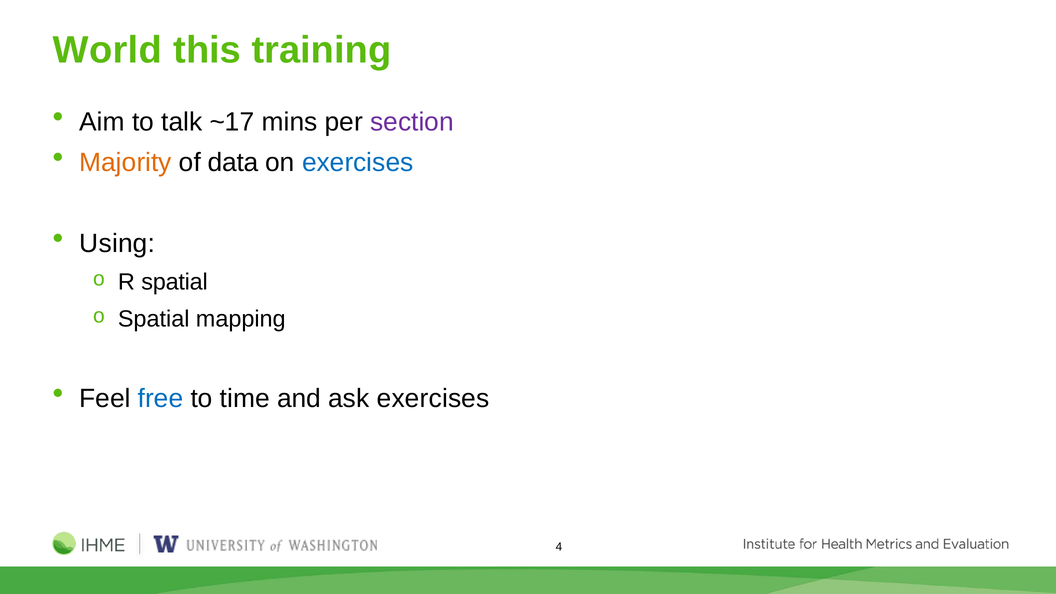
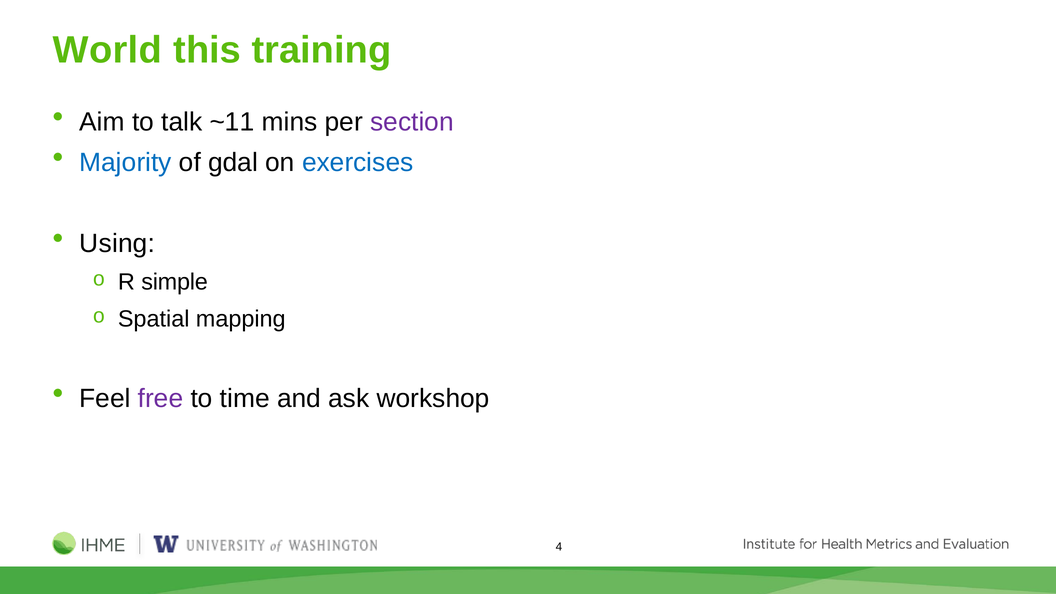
~17: ~17 -> ~11 (232, 122)
Majority colour: orange -> blue (125, 162)
data: data -> gdal (233, 162)
R spatial: spatial -> simple (175, 282)
free colour: blue -> purple (161, 398)
ask exercises: exercises -> workshop (433, 398)
